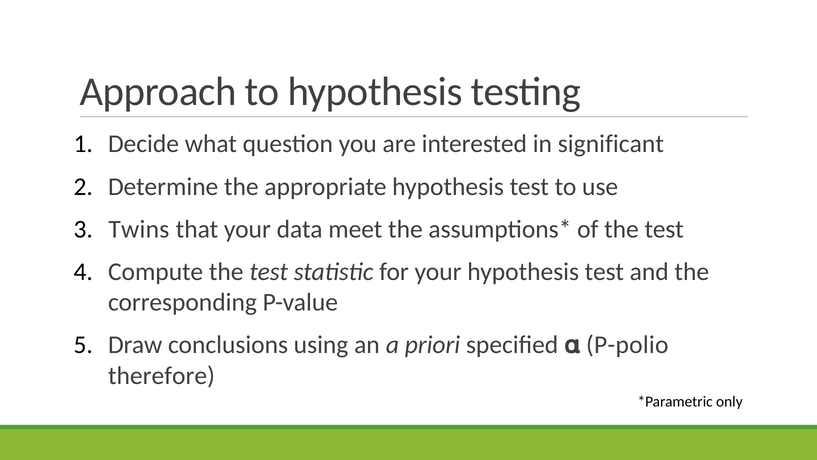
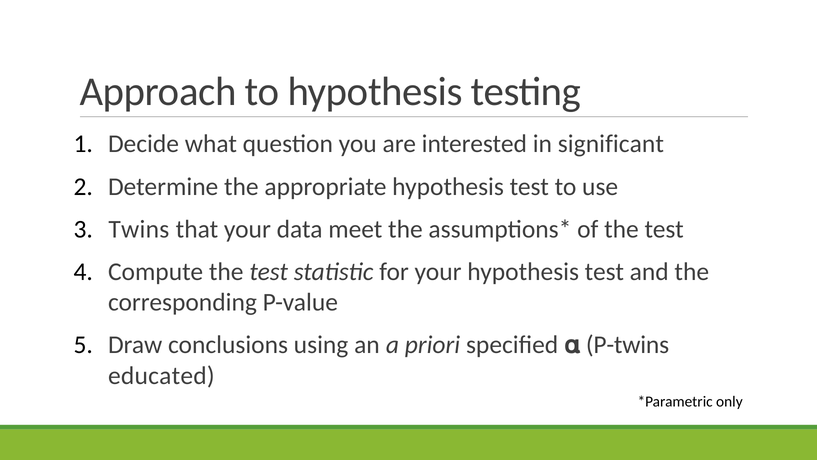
P-polio: P-polio -> P-twins (628, 345)
therefore: therefore -> educated (161, 375)
